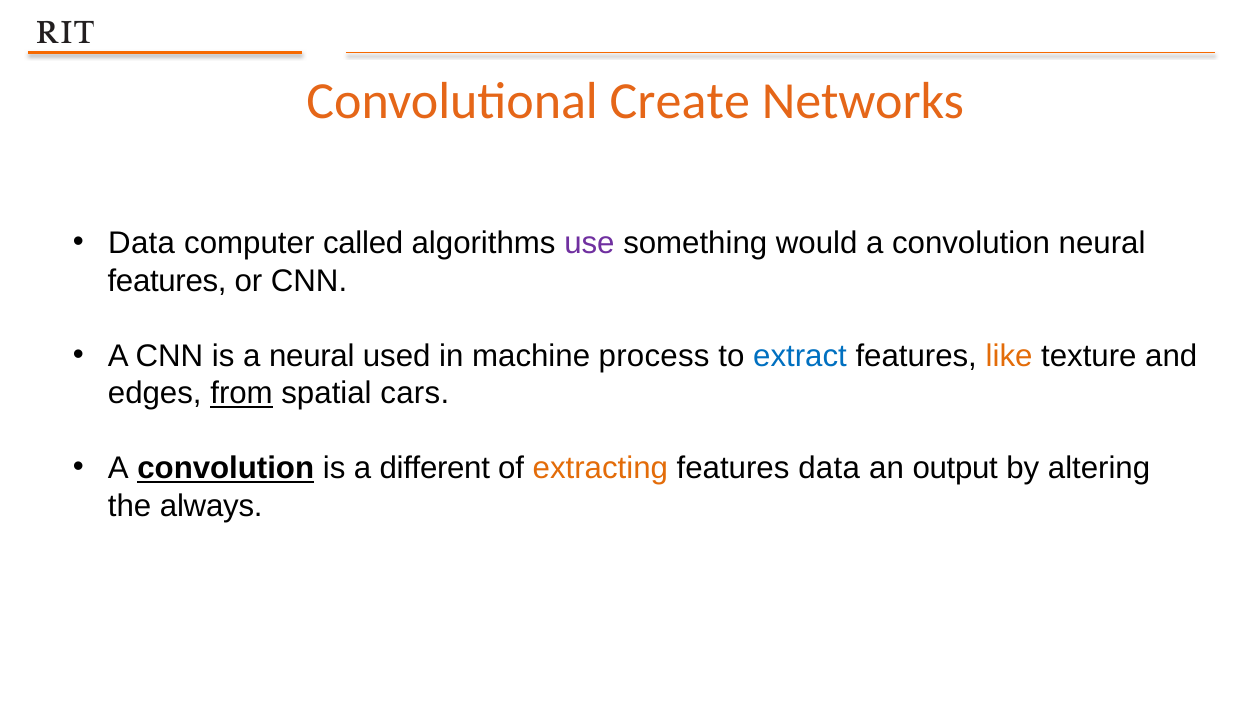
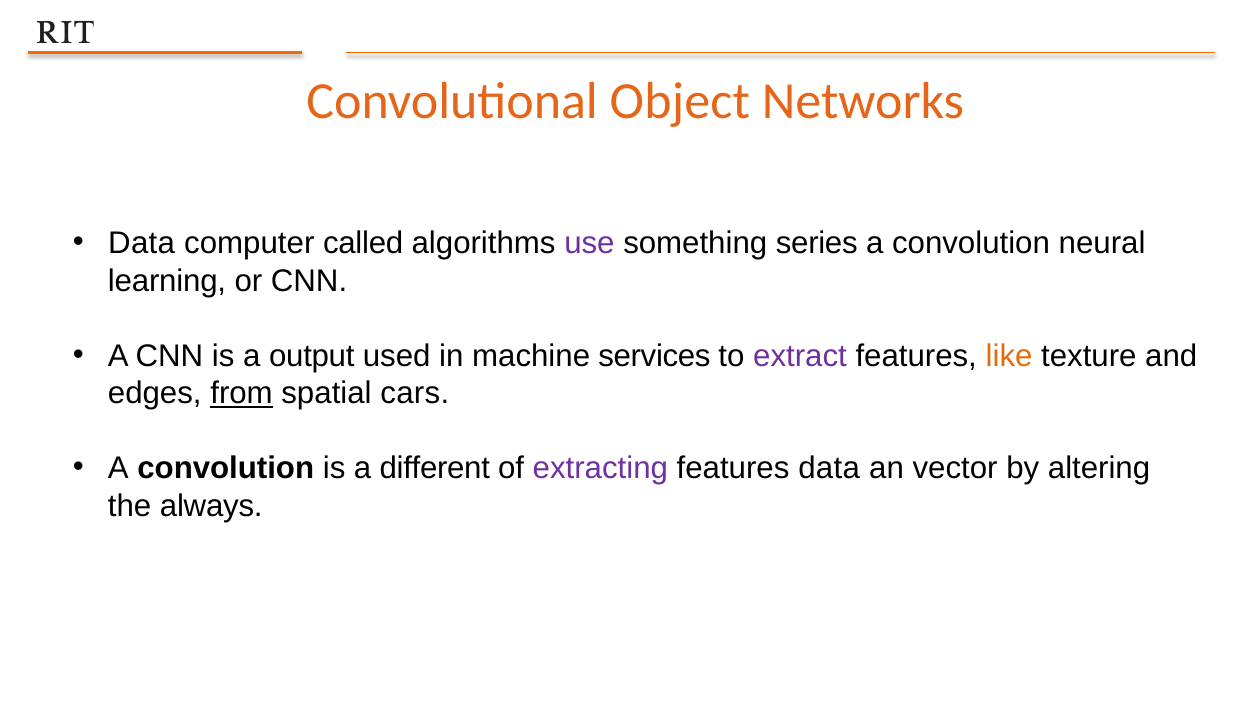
Create: Create -> Object (680, 101)
would: would -> series (817, 243)
features: features -> learning (167, 281)
a neural: neural -> output (312, 356)
process: process -> services (654, 356)
extract colour: blue -> purple (800, 356)
convolution underline: present -> none (226, 468)
extracting colour: orange -> purple (600, 468)
output: output -> vector (955, 468)
